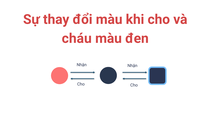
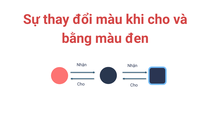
cháu: cháu -> bằng (77, 38)
